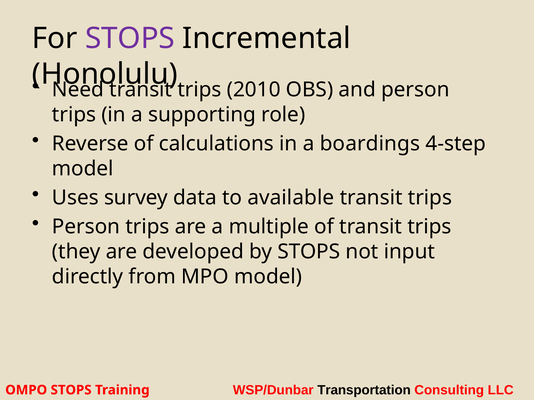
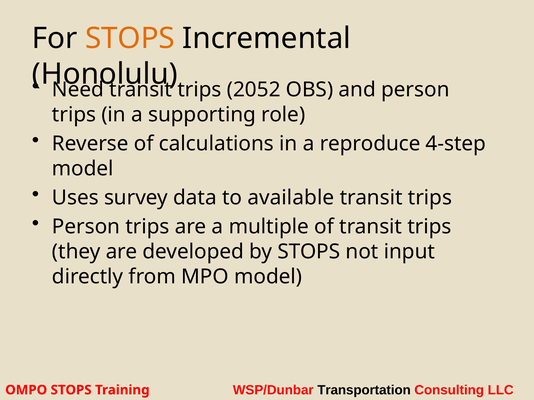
STOPS colour: purple -> orange (130, 39)
2010: 2010 -> 2052 (254, 90)
boardings: boardings -> reproduce (370, 144)
